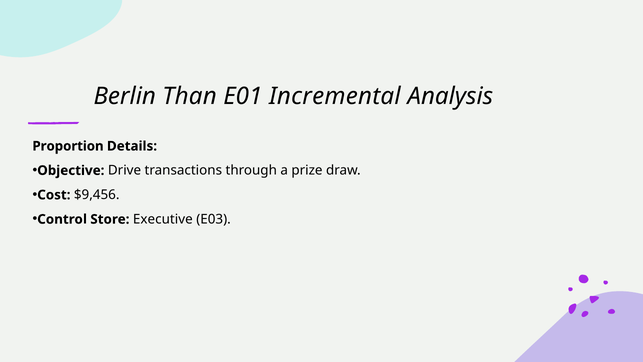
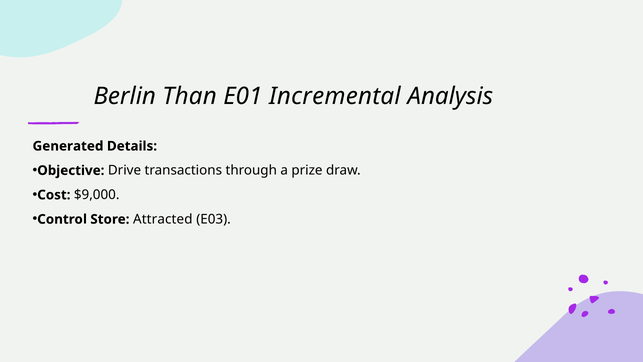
Proportion: Proportion -> Generated (68, 146)
$9,456: $9,456 -> $9,000 (97, 195)
Executive: Executive -> Attracted (163, 219)
